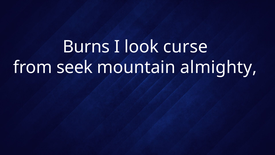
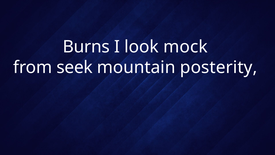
curse: curse -> mock (185, 47)
almighty: almighty -> posterity (219, 67)
